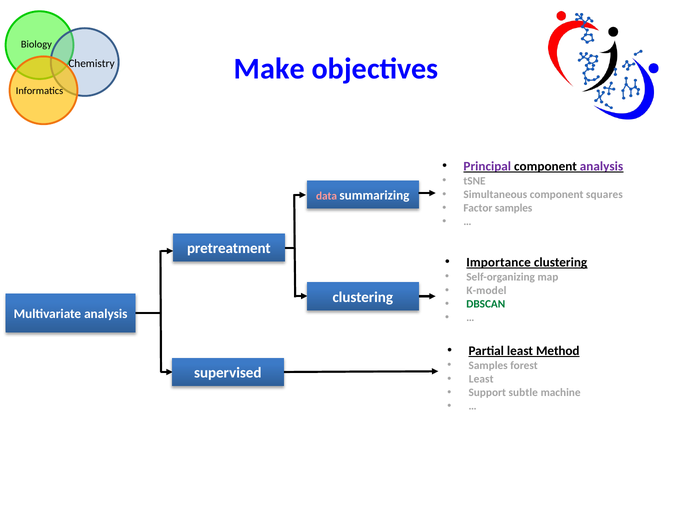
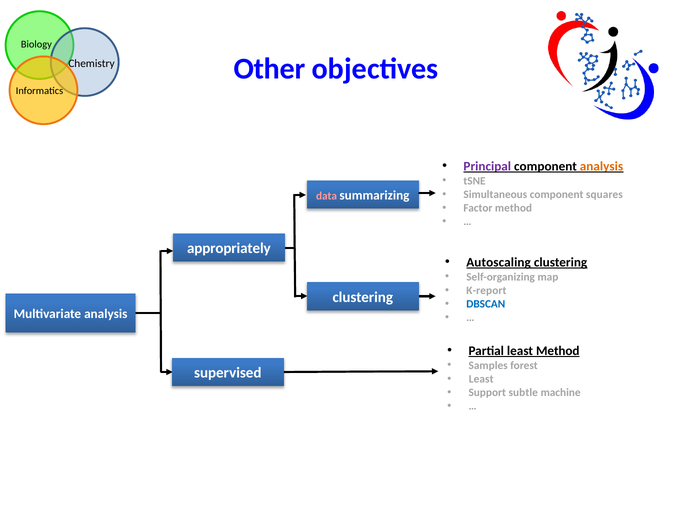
Make: Make -> Other (269, 69)
analysis colour: purple -> orange (602, 166)
Factor samples: samples -> method (514, 208)
pretreatment: pretreatment -> appropriately (229, 249)
Importance: Importance -> Autoscaling (499, 263)
K-model: K-model -> K-report (486, 291)
DBSCAN colour: green -> blue (486, 304)
